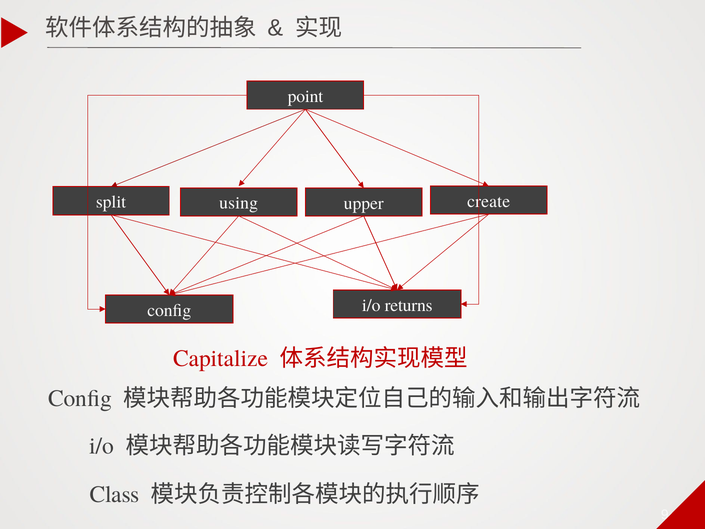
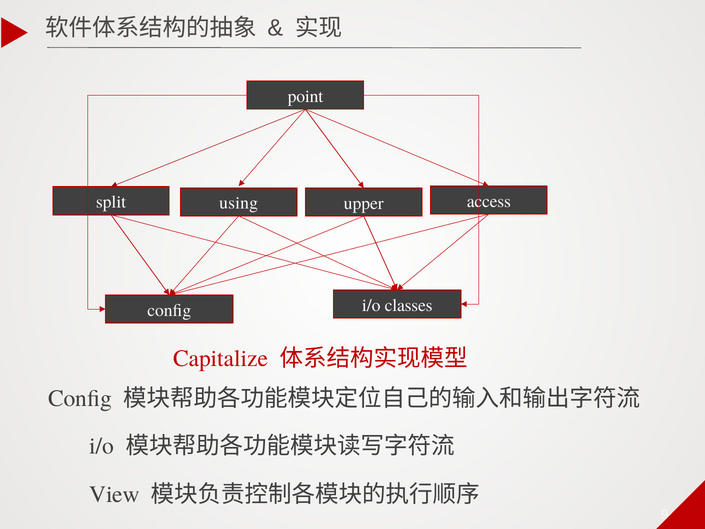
create: create -> access (489, 201)
returns: returns -> classes (409, 305)
Class: Class -> View (115, 494)
